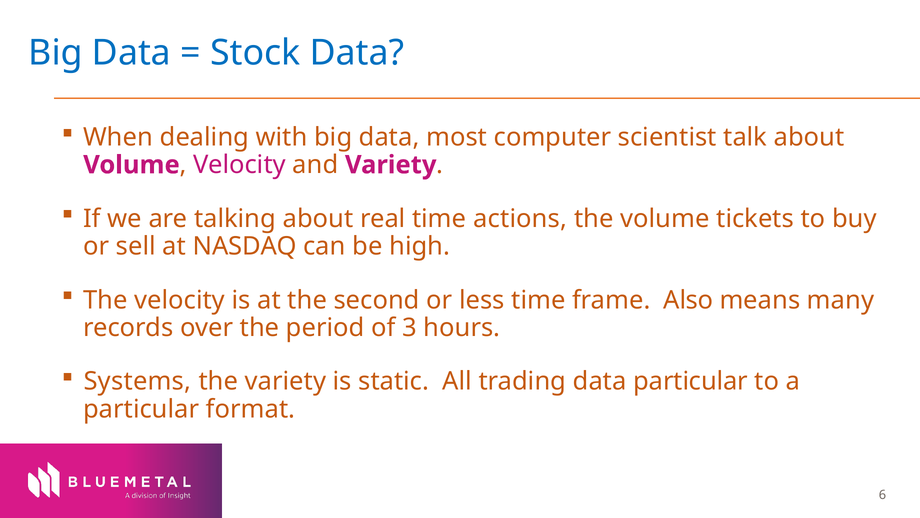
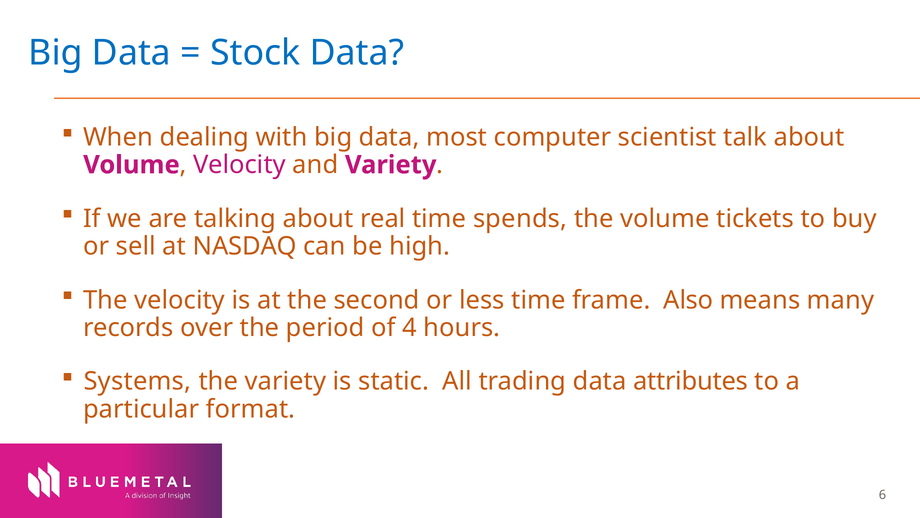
actions: actions -> spends (520, 218)
3: 3 -> 4 (409, 327)
data particular: particular -> attributes (691, 381)
